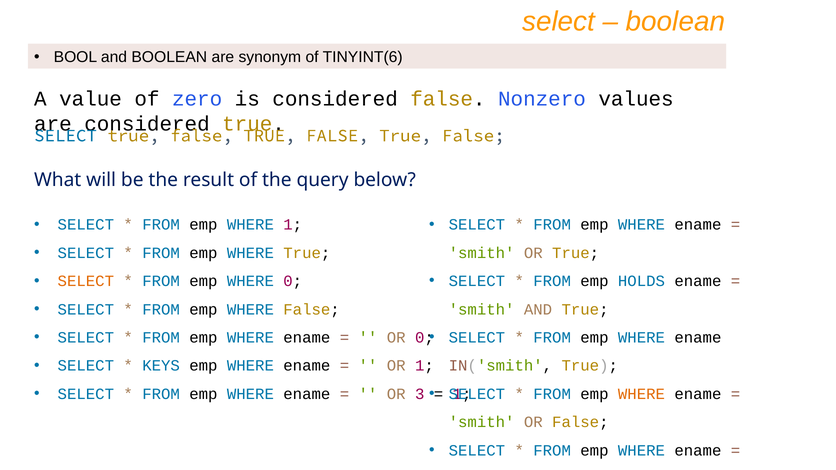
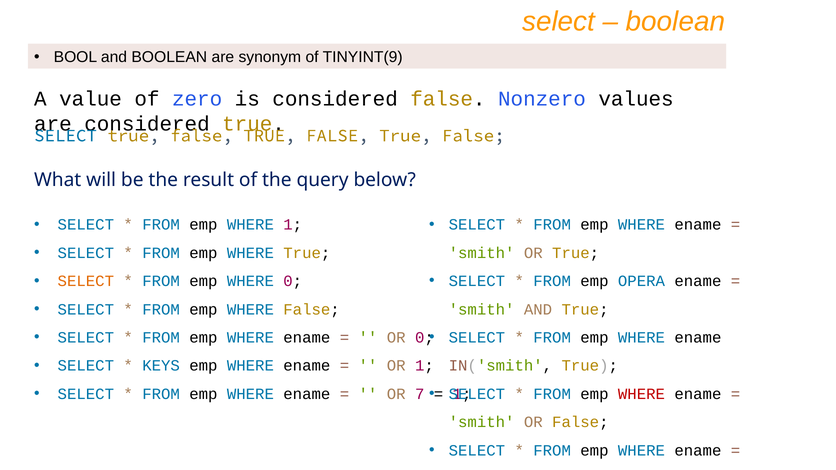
TINYINT(6: TINYINT(6 -> TINYINT(9 (363, 57)
HOLDS: HOLDS -> OPERA (641, 281)
3: 3 -> 7 (420, 394)
WHERE colour: orange -> red (641, 394)
